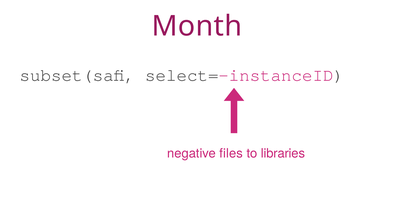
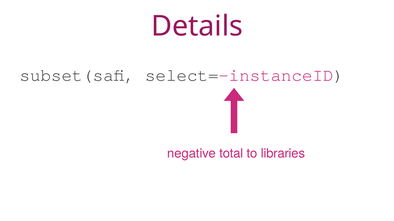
Month: Month -> Details (197, 26)
files: files -> total (231, 154)
